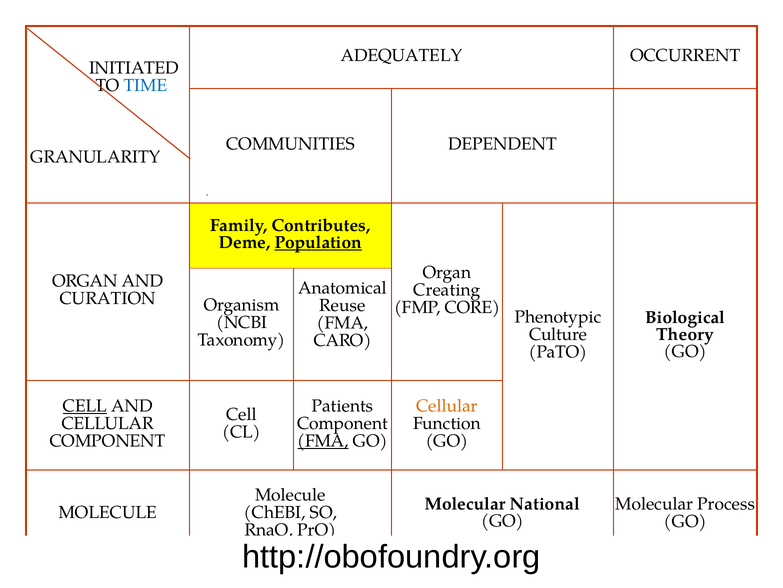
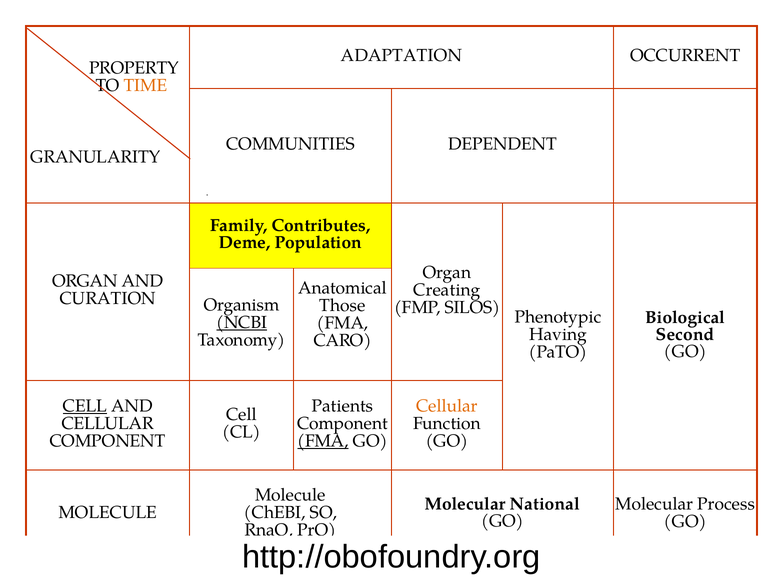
ADEQUATELY: ADEQUATELY -> ADAPTATION (401, 55)
INITIATED: INITIATED -> PROPERTY (134, 68)
TIME colour: blue -> orange (145, 86)
Population underline: present -> none (318, 242)
Reuse: Reuse -> Those (342, 305)
CORE: CORE -> SILOS (472, 307)
NCBI underline: none -> present (242, 322)
Theory: Theory -> Second (685, 334)
Culture: Culture -> Having (558, 334)
